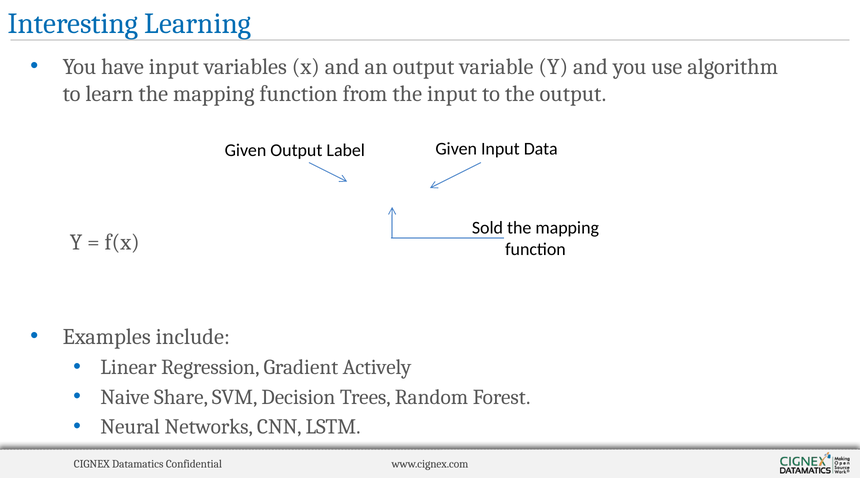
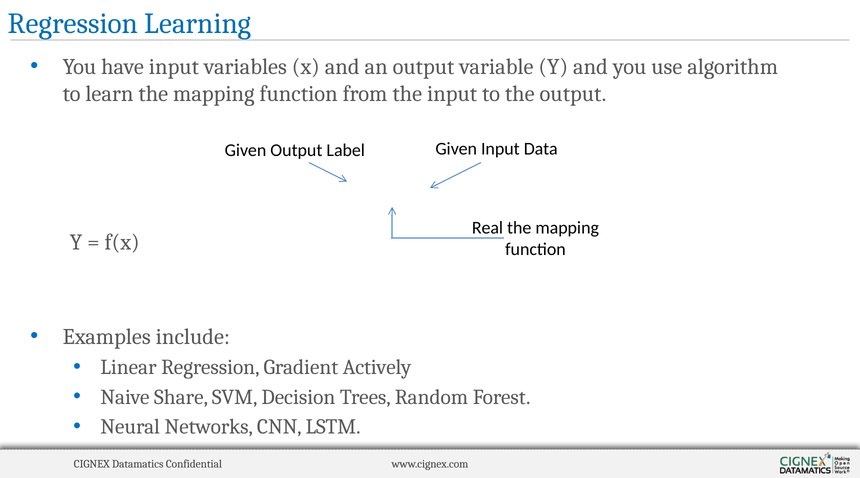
Interesting: Interesting -> Regression (73, 24)
Sold: Sold -> Real (487, 228)
